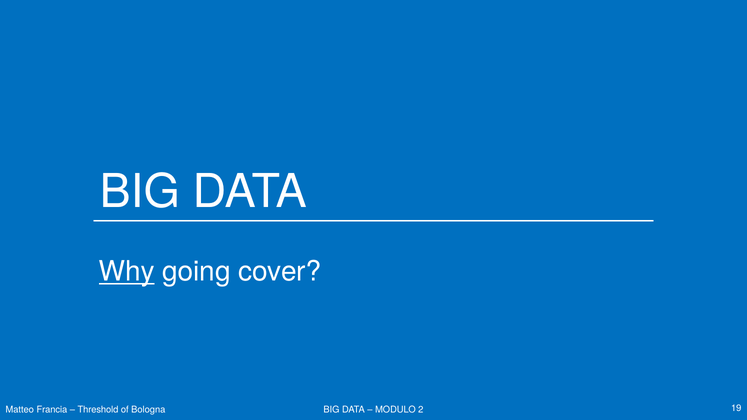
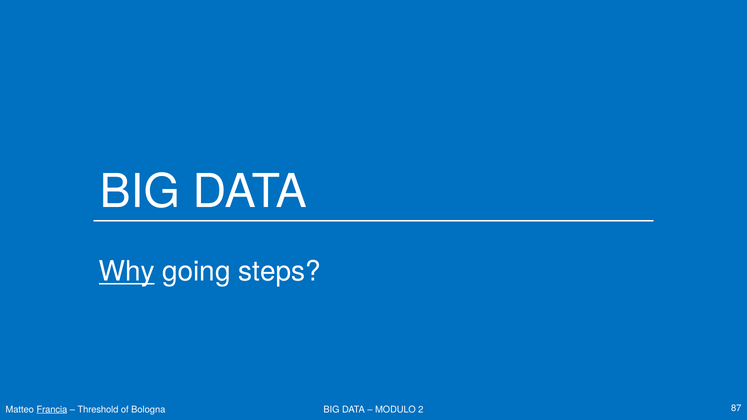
cover: cover -> steps (280, 272)
Francia underline: none -> present (52, 410)
19: 19 -> 87 (736, 409)
